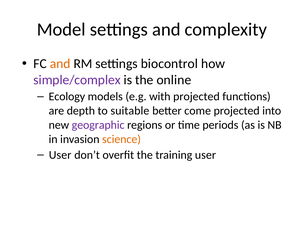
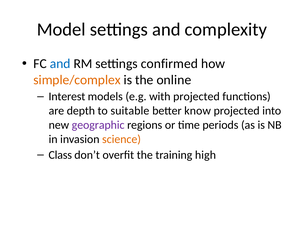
and colour: orange -> blue (60, 64)
biocontrol: biocontrol -> confirmed (169, 64)
simple/complex colour: purple -> orange (77, 80)
Ecology: Ecology -> Interest (67, 97)
come: come -> know (198, 111)
User: User -> Class (60, 155)
training user: user -> high (205, 155)
